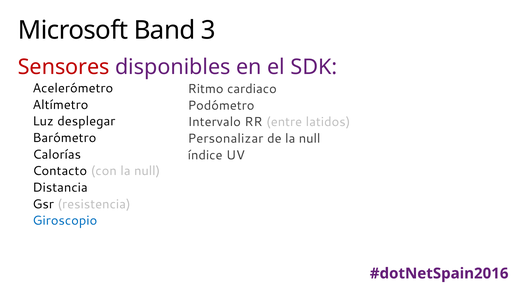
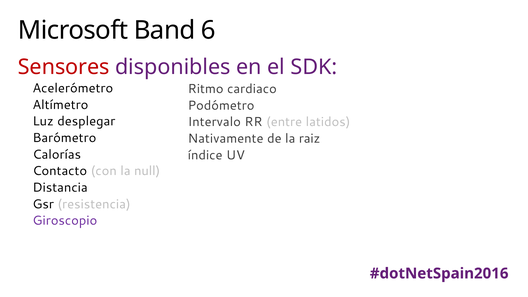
3: 3 -> 6 (208, 30)
Personalizar: Personalizar -> Nativamente (226, 139)
de la null: null -> raiz (310, 139)
Giroscopio colour: blue -> purple (65, 221)
